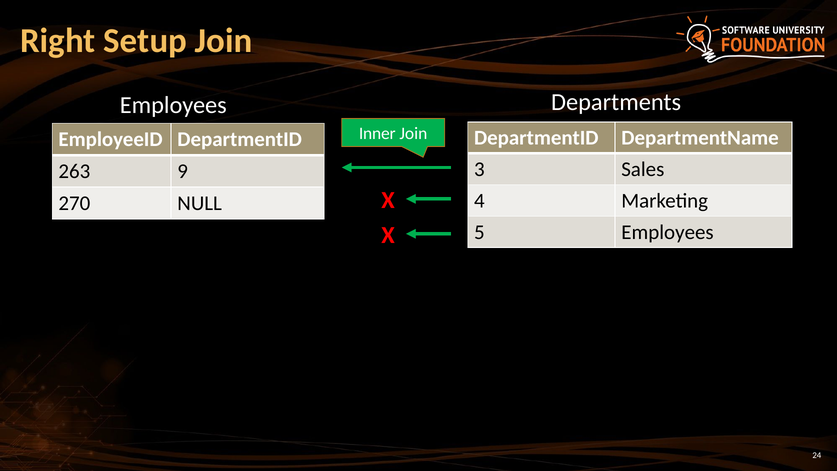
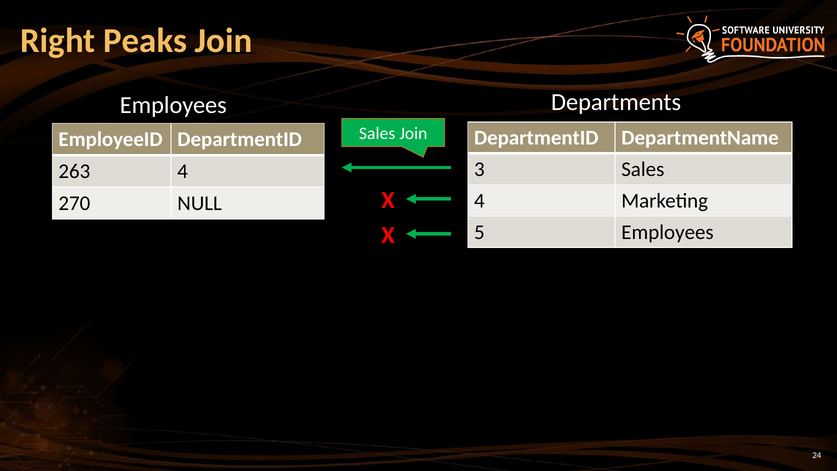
Setup: Setup -> Peaks (145, 41)
Inner: Inner -> Sales (377, 134)
263 9: 9 -> 4 (183, 171)
